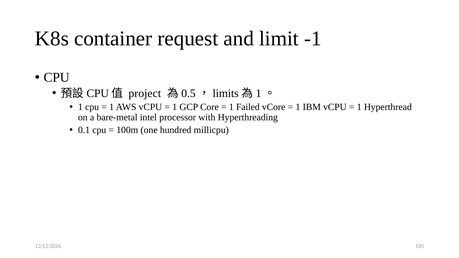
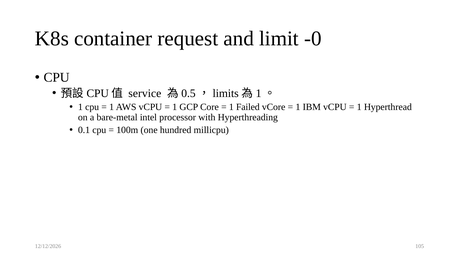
-1: -1 -> -0 (313, 39)
project: project -> service (145, 93)
